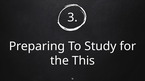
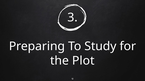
This: This -> Plot (83, 61)
